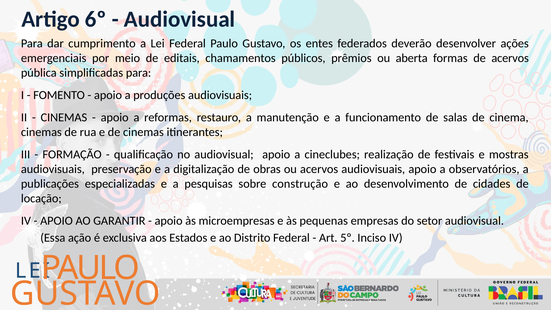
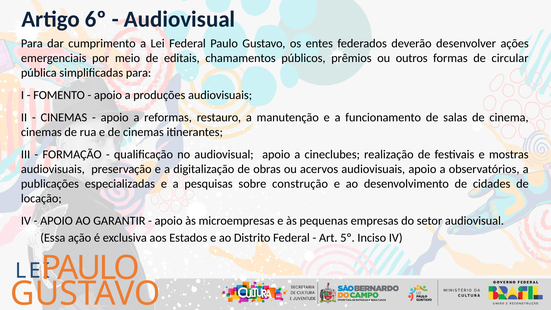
aberta: aberta -> outros (412, 58)
de acervos: acervos -> circular (510, 58)
